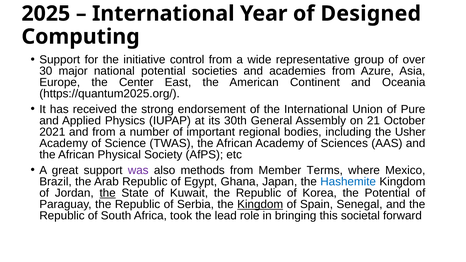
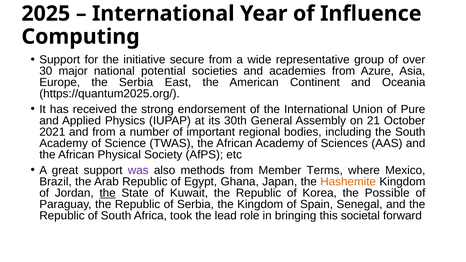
Designed: Designed -> Influence (371, 14)
control: control -> secure (187, 60)
the Center: Center -> Serbia (136, 82)
the Usher: Usher -> South (410, 132)
Hashemite colour: blue -> orange (348, 182)
the Potential: Potential -> Possible (387, 193)
Kingdom underline: present -> none (260, 204)
